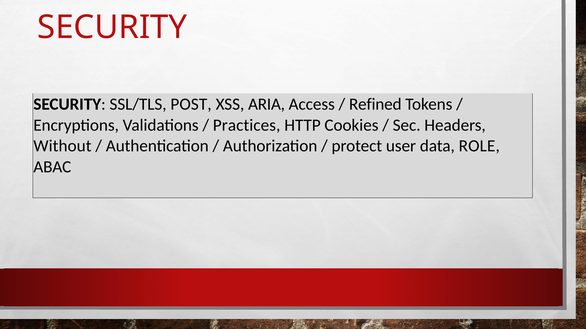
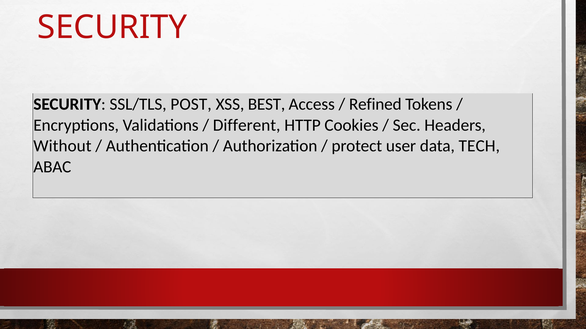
ARIA: ARIA -> BEST (267, 104)
Practices: Practices -> Different (247, 125)
ROLE: ROLE -> TECH (479, 146)
